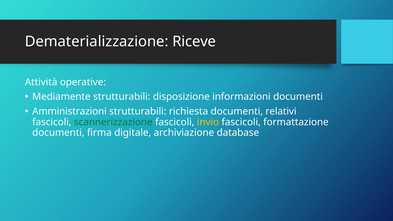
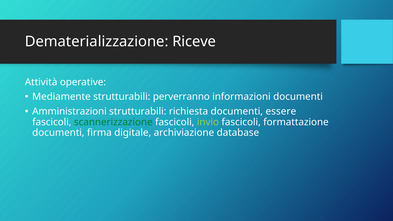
disposizione: disposizione -> perverranno (181, 97)
relativi: relativi -> essere (281, 111)
invio colour: yellow -> light green (208, 122)
